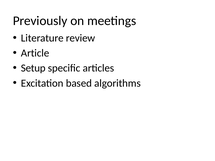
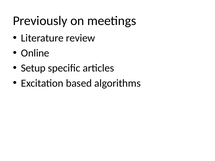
Article: Article -> Online (35, 53)
